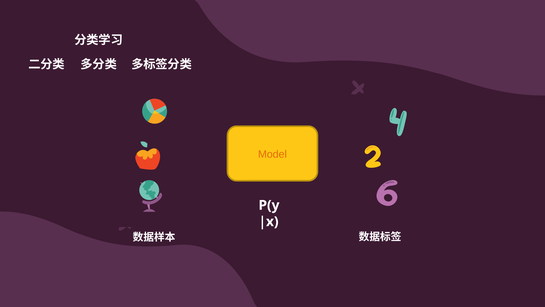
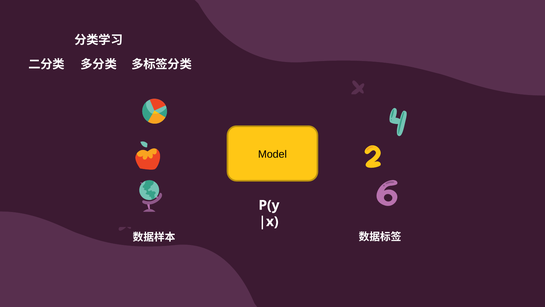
Model colour: orange -> black (272, 154)
